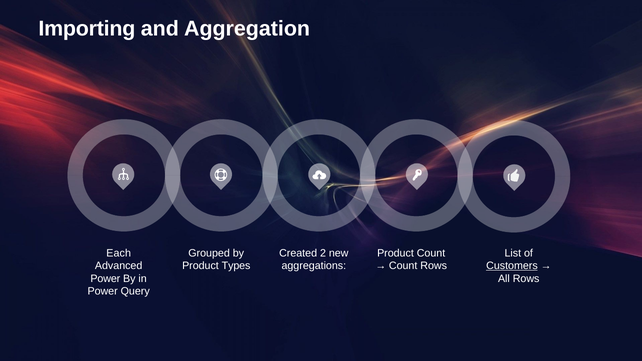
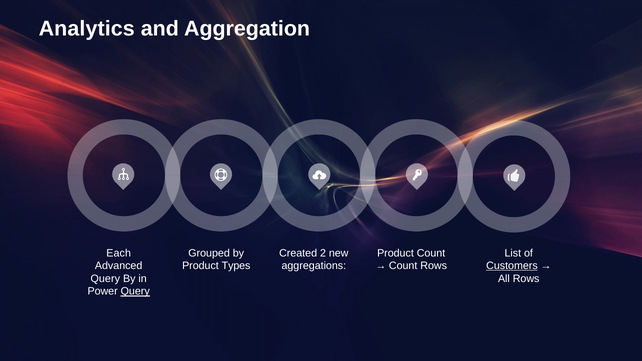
Importing: Importing -> Analytics (87, 29)
Power: Power -> Query (105, 279)
Query underline: none -> present (135, 292)
